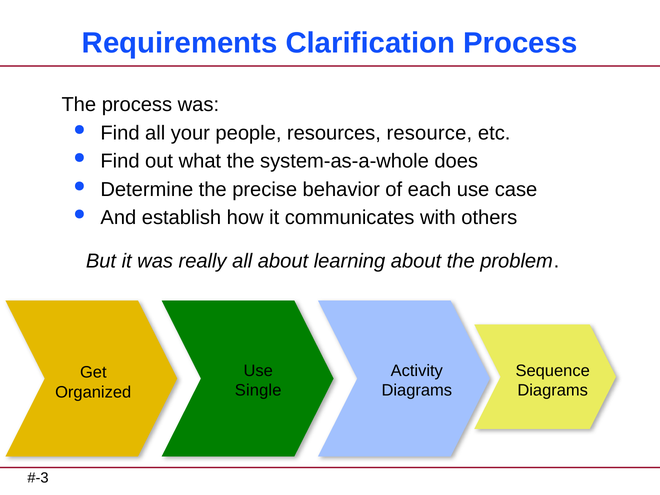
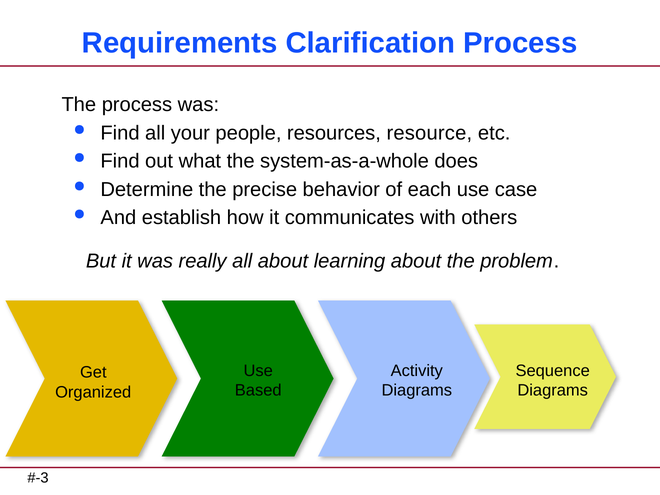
Single: Single -> Based (258, 390)
